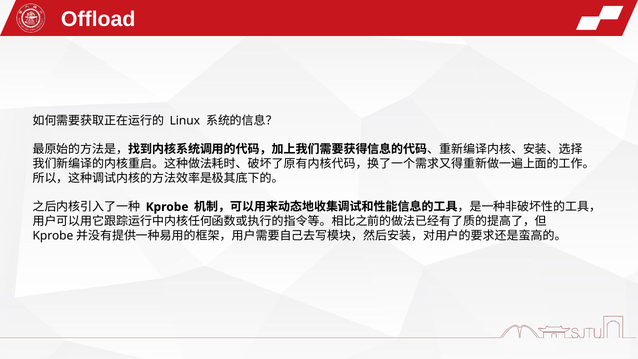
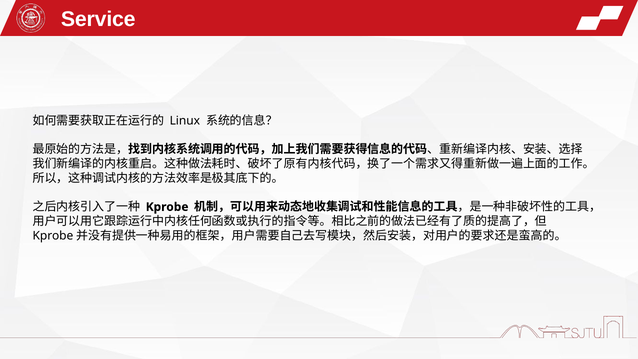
Offload: Offload -> Service (98, 19)
